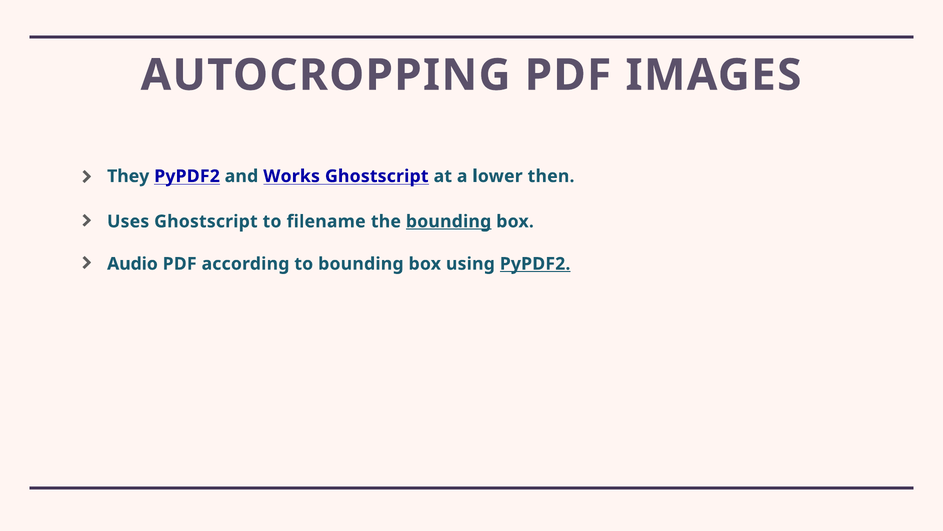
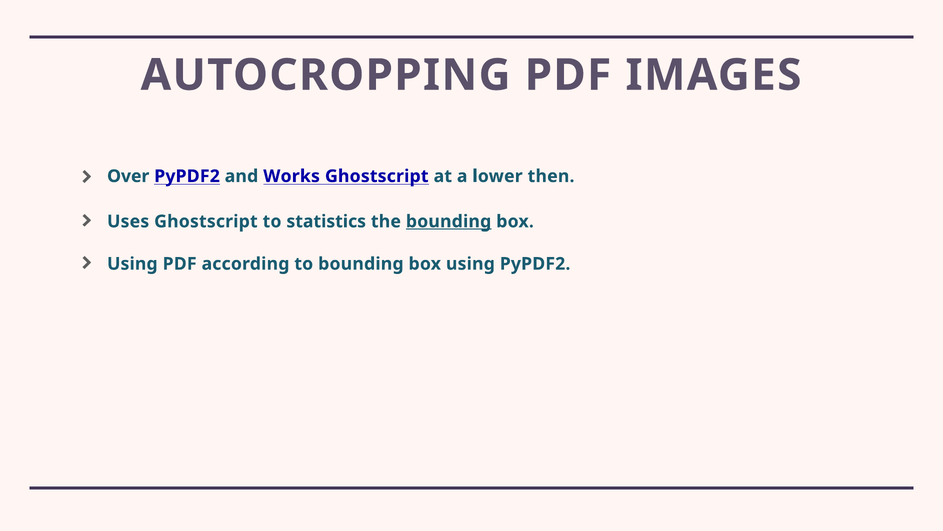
They: They -> Over (128, 176)
filename: filename -> statistics (326, 221)
Audio: Audio -> Using (132, 264)
PyPDF2 underline: present -> none (535, 264)
